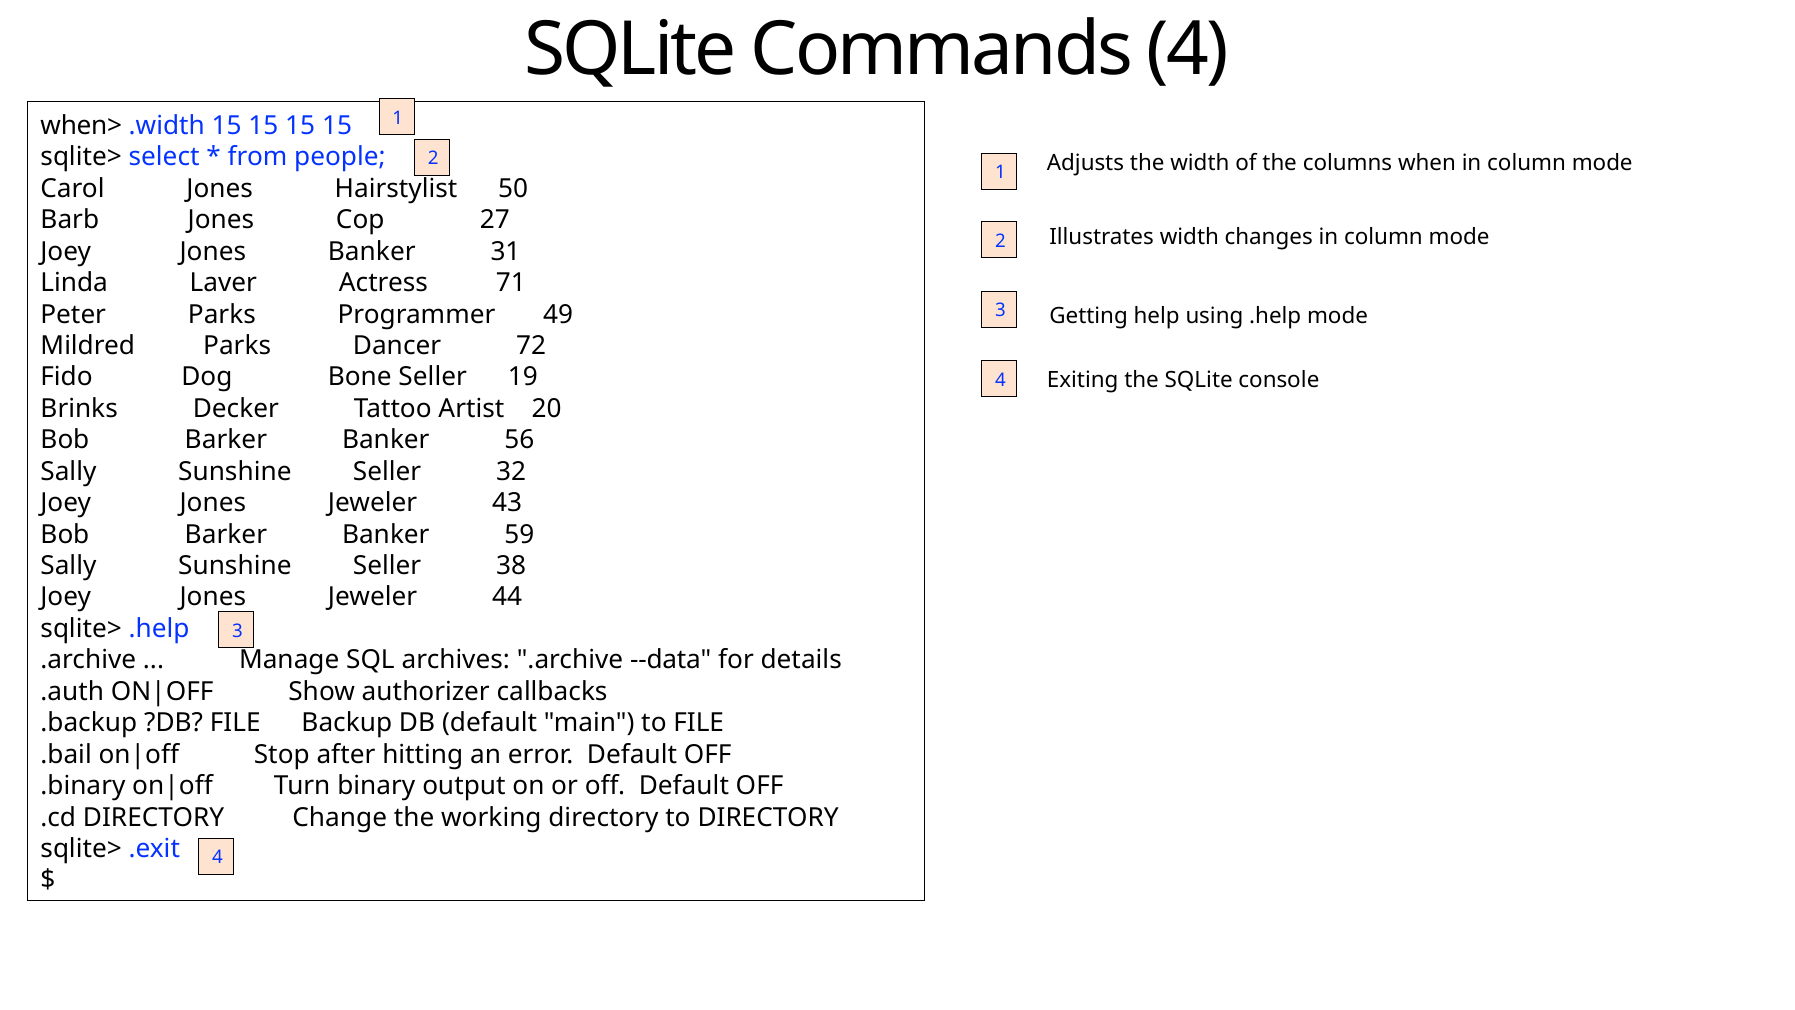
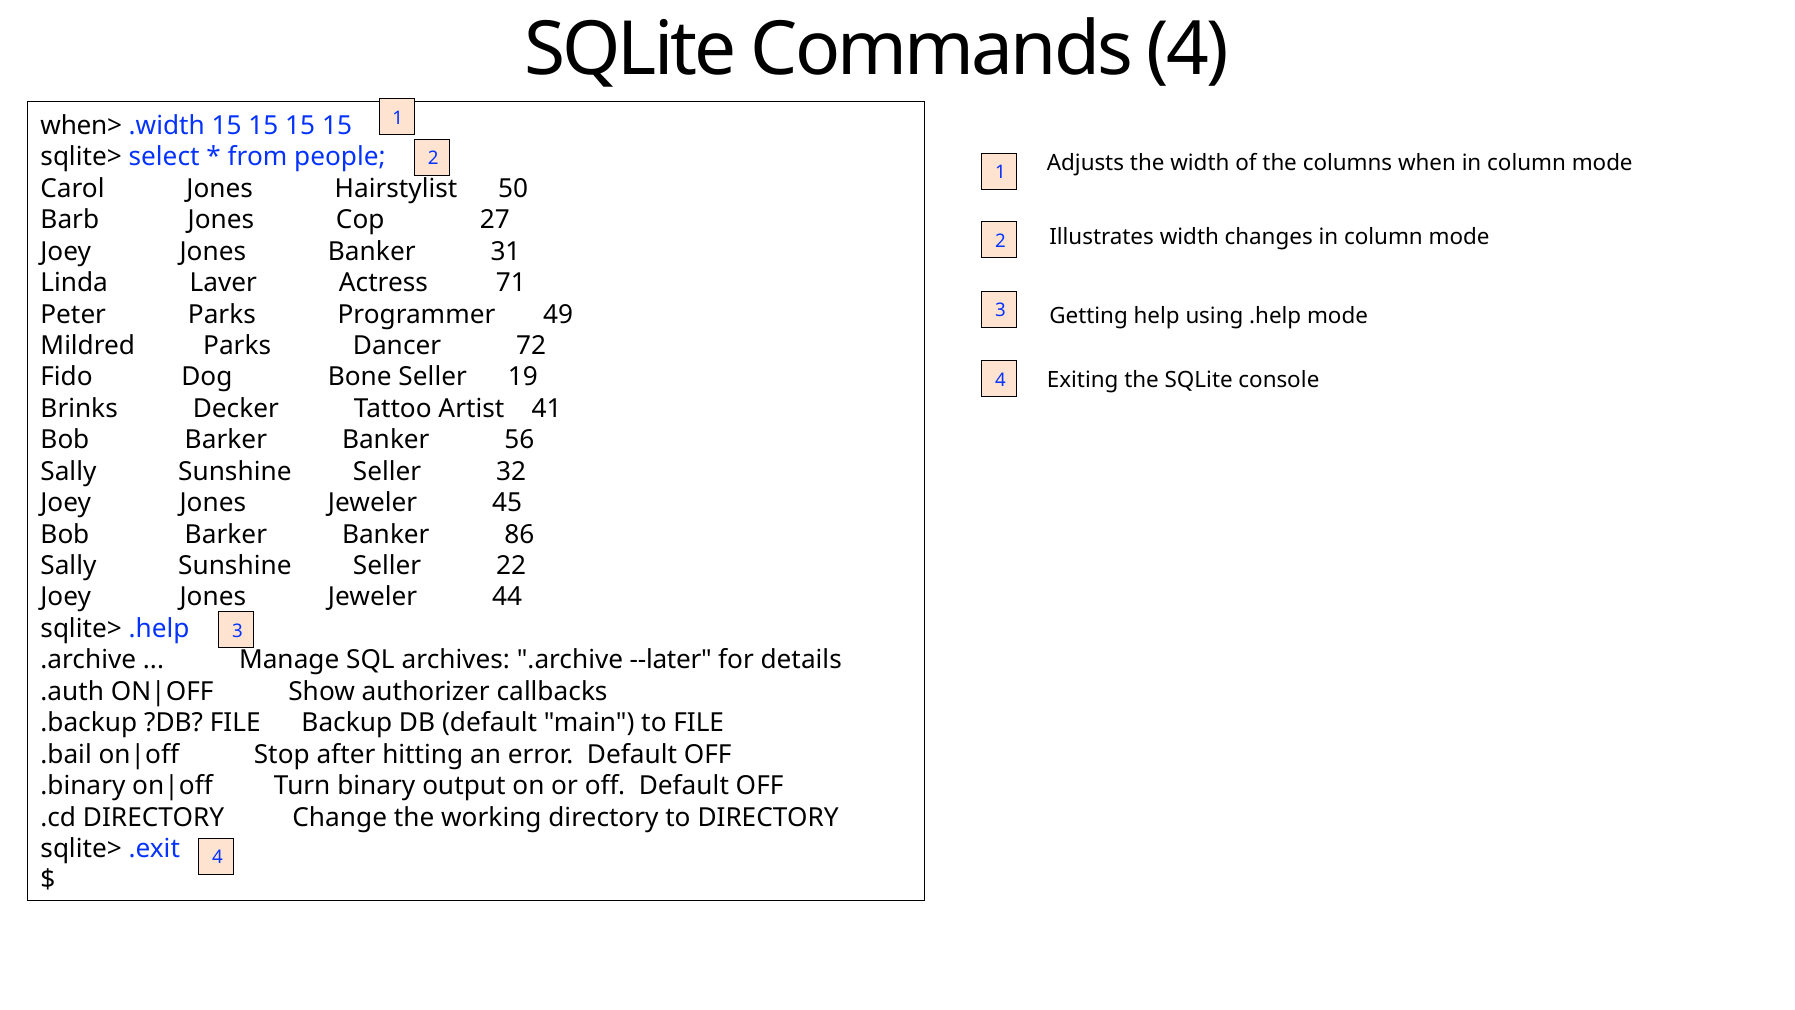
20: 20 -> 41 (547, 409)
43: 43 -> 45 (507, 503)
59: 59 -> 86 (519, 534)
38: 38 -> 22 (511, 566)
--data: --data -> --later (671, 660)
